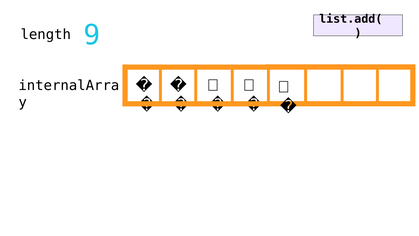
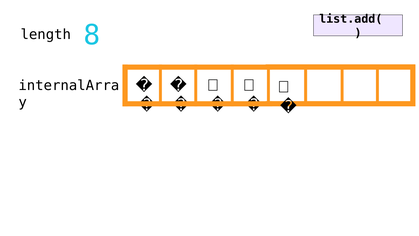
9: 9 -> 8 (92, 35)
